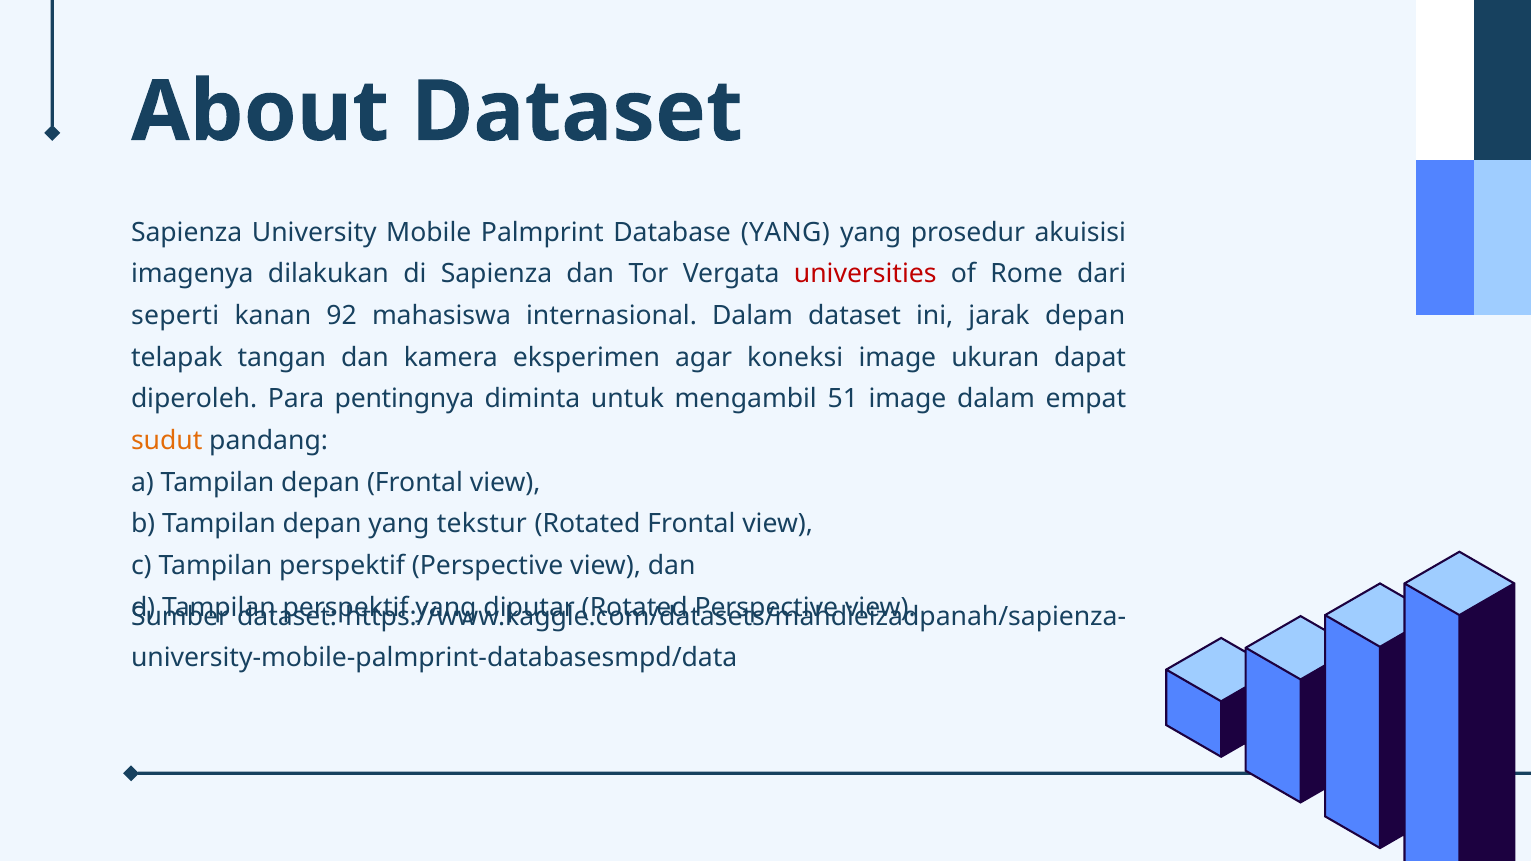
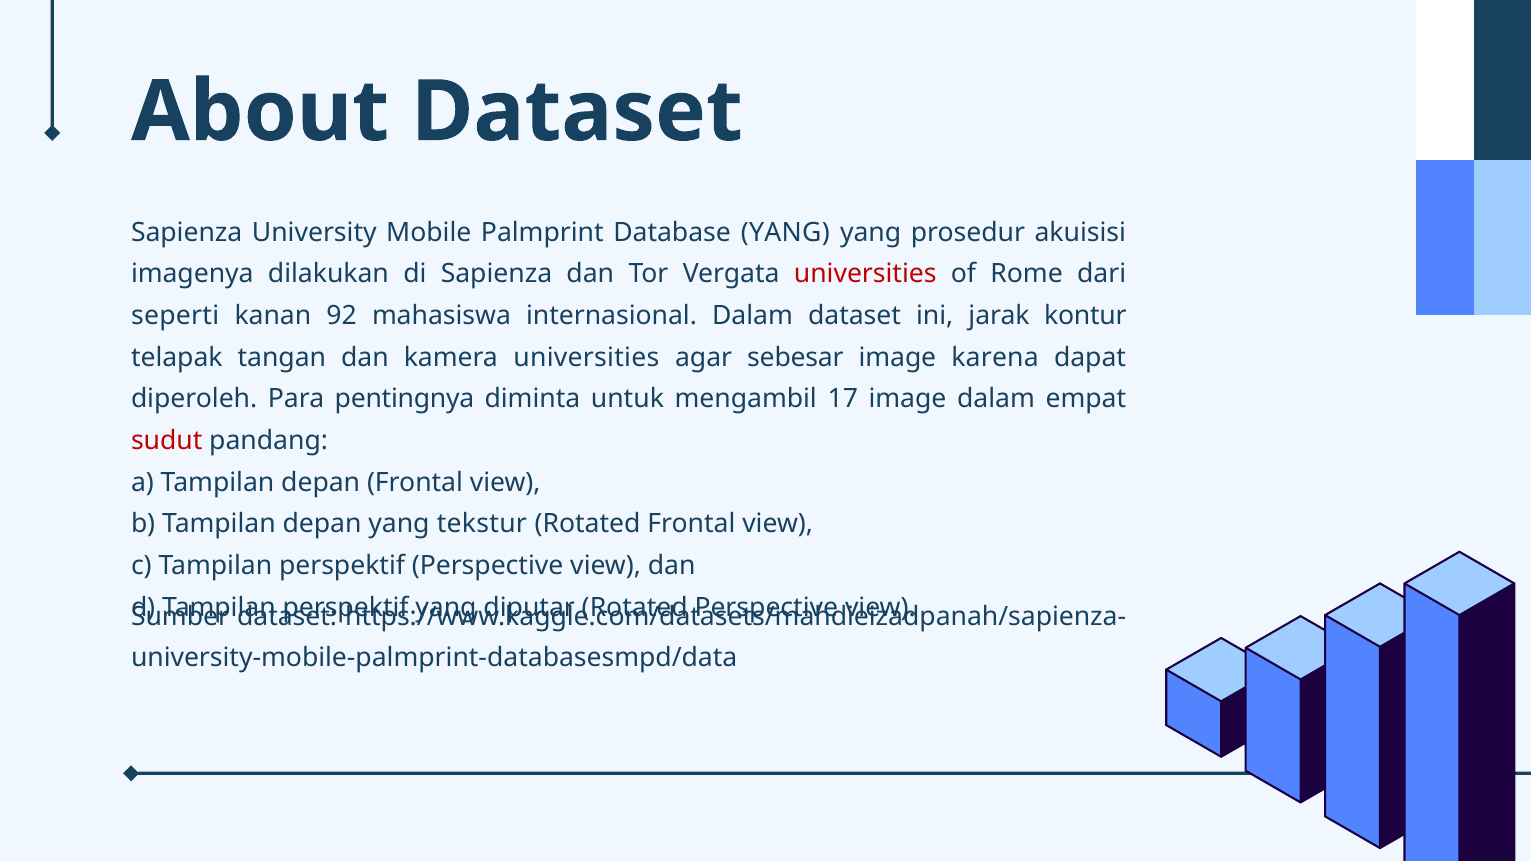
jarak depan: depan -> kontur (1085, 316)
kamera eksperimen: eksperimen -> universities (586, 357)
koneksi: koneksi -> sebesar (795, 357)
ukuran: ukuran -> karena (995, 357)
51: 51 -> 17 (843, 399)
sudut colour: orange -> red (167, 441)
